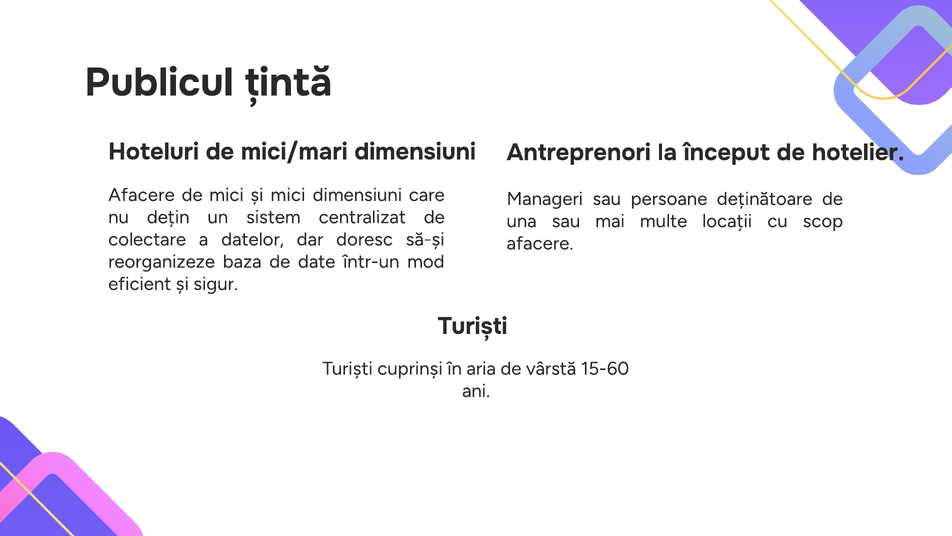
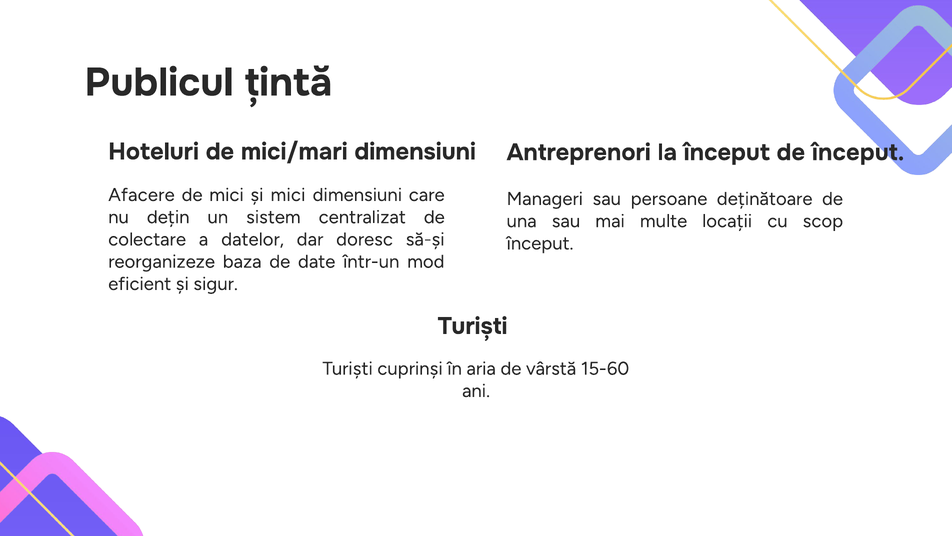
de hotelier: hotelier -> început (858, 152)
afacere: afacere -> început (540, 243)
